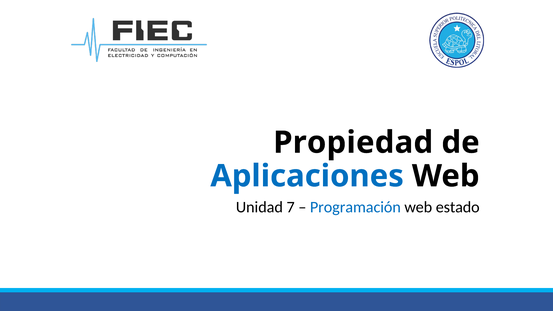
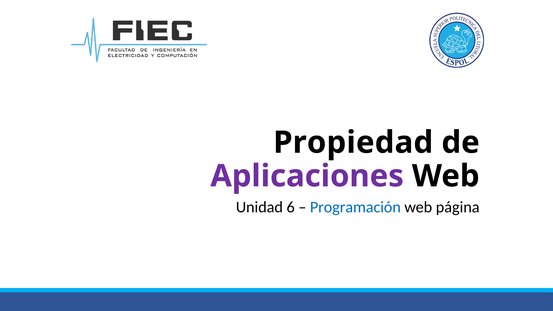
Aplicaciones colour: blue -> purple (307, 176)
7: 7 -> 6 (291, 207)
estado: estado -> página (458, 207)
